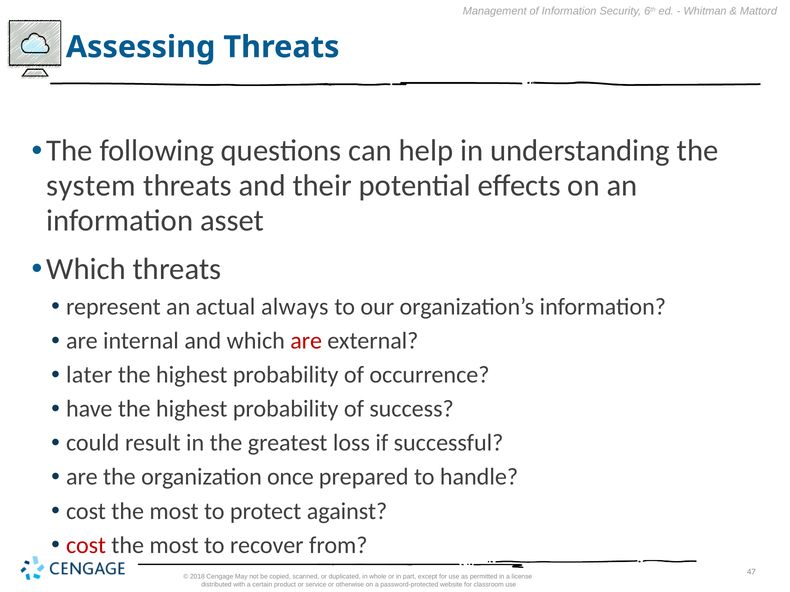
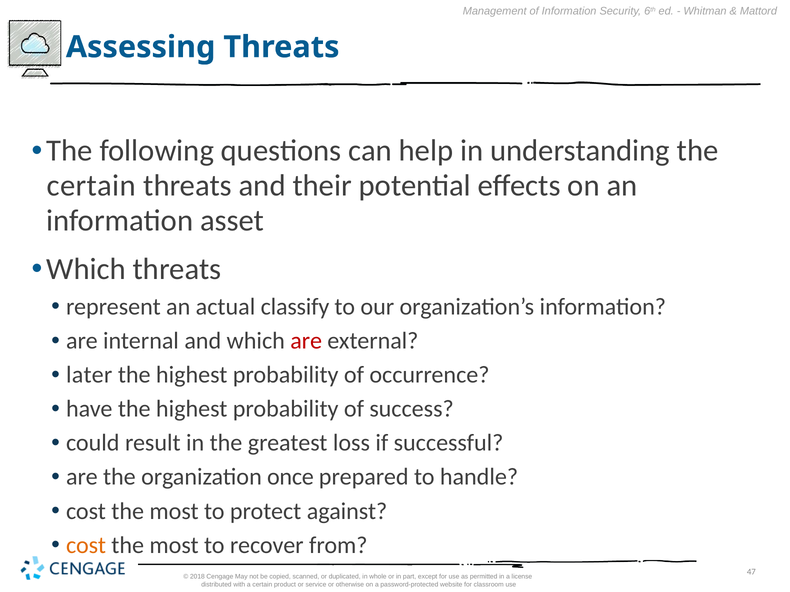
system: system -> certain (91, 186)
always: always -> classify (295, 307)
cost colour: red -> orange (86, 546)
